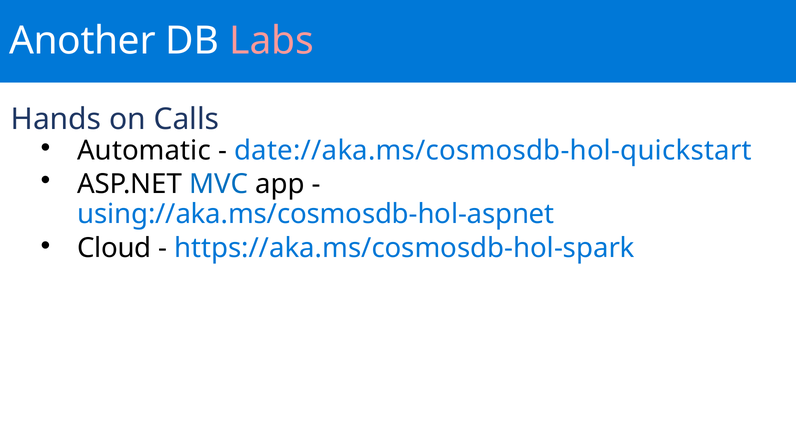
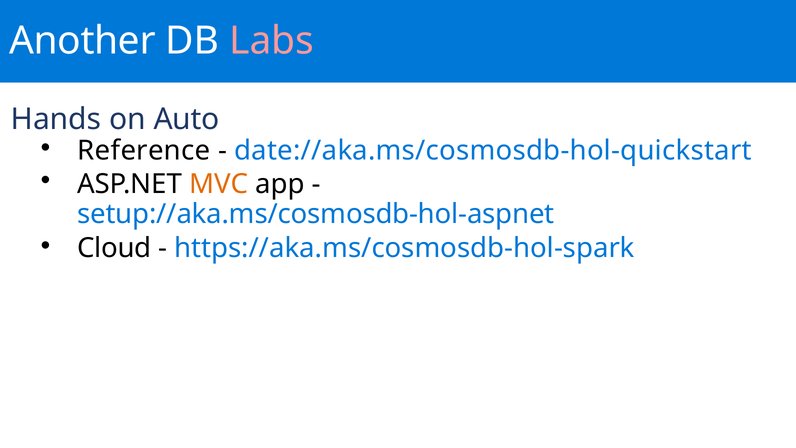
Calls: Calls -> Auto (186, 119)
Automatic: Automatic -> Reference (144, 150)
MVC colour: blue -> orange (219, 184)
using://aka.ms/cosmosdb-hol-aspnet: using://aka.ms/cosmosdb-hol-aspnet -> setup://aka.ms/cosmosdb-hol-aspnet (316, 214)
